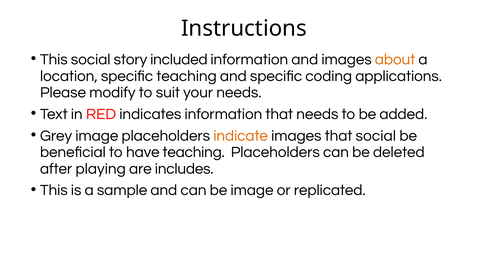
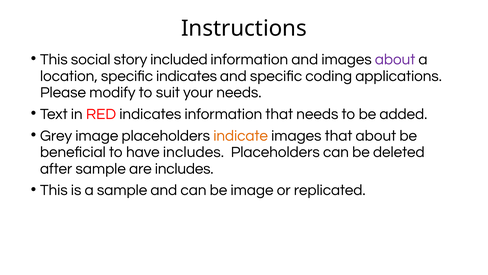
about colour: orange -> purple (395, 59)
specific teaching: teaching -> indicates (187, 76)
that social: social -> about (376, 135)
have teaching: teaching -> includes (193, 152)
after playing: playing -> sample (101, 168)
